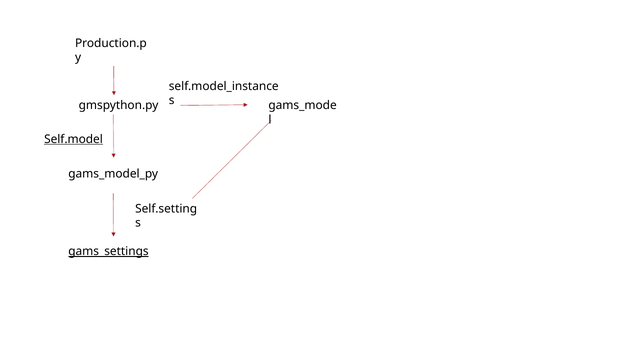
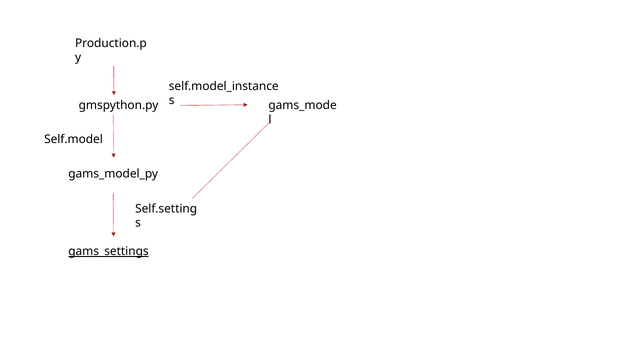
Self.model underline: present -> none (73, 139)
